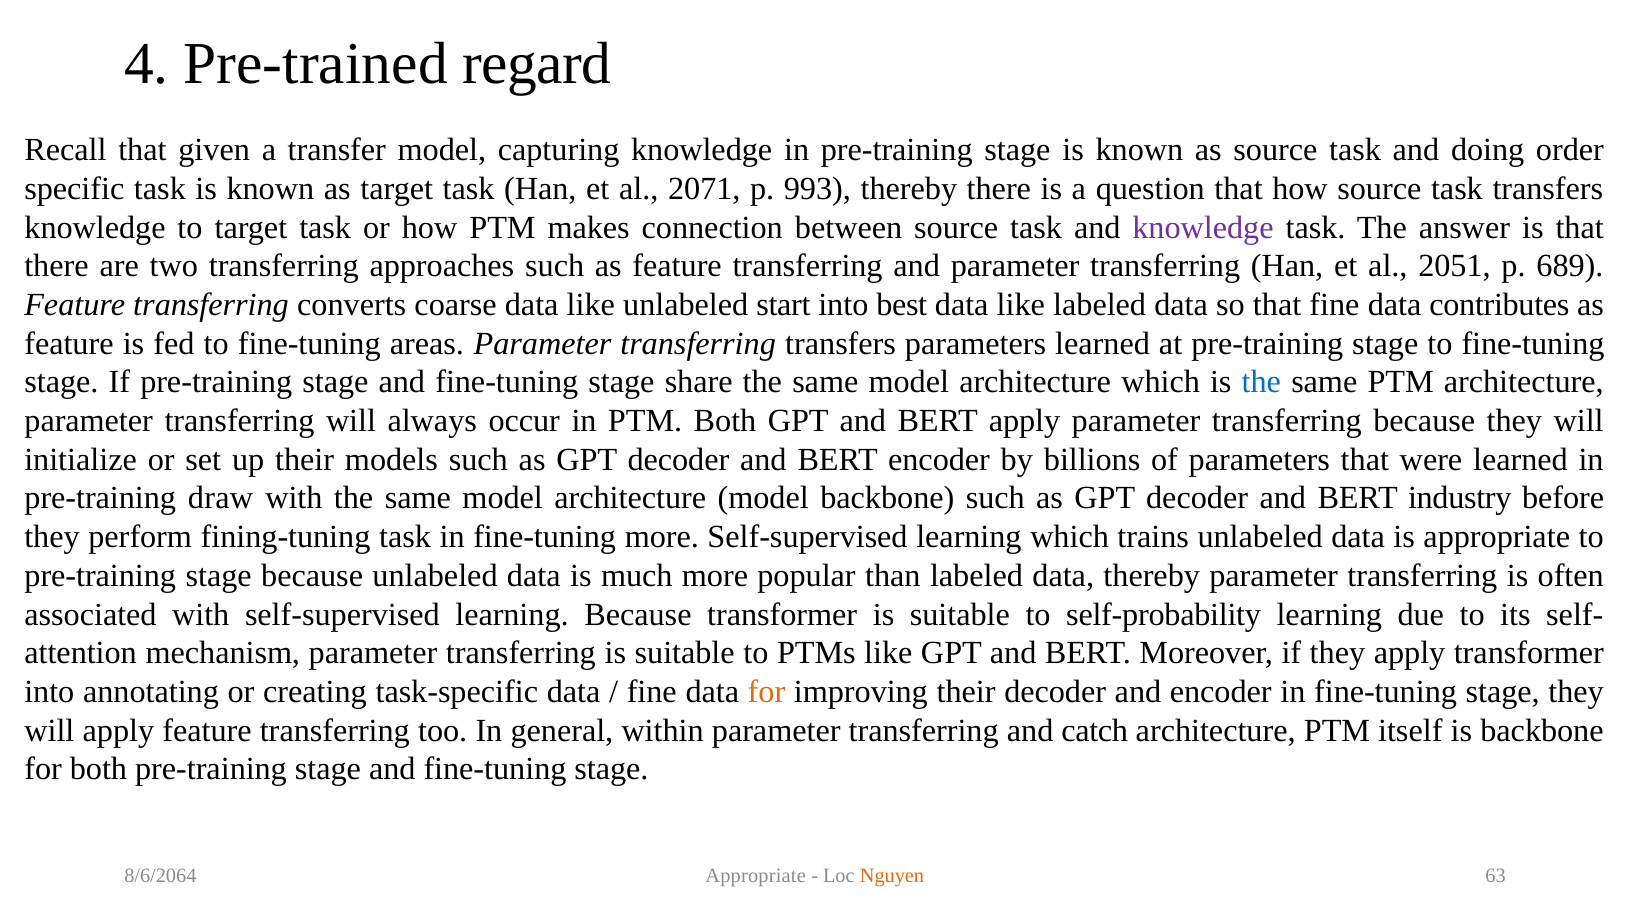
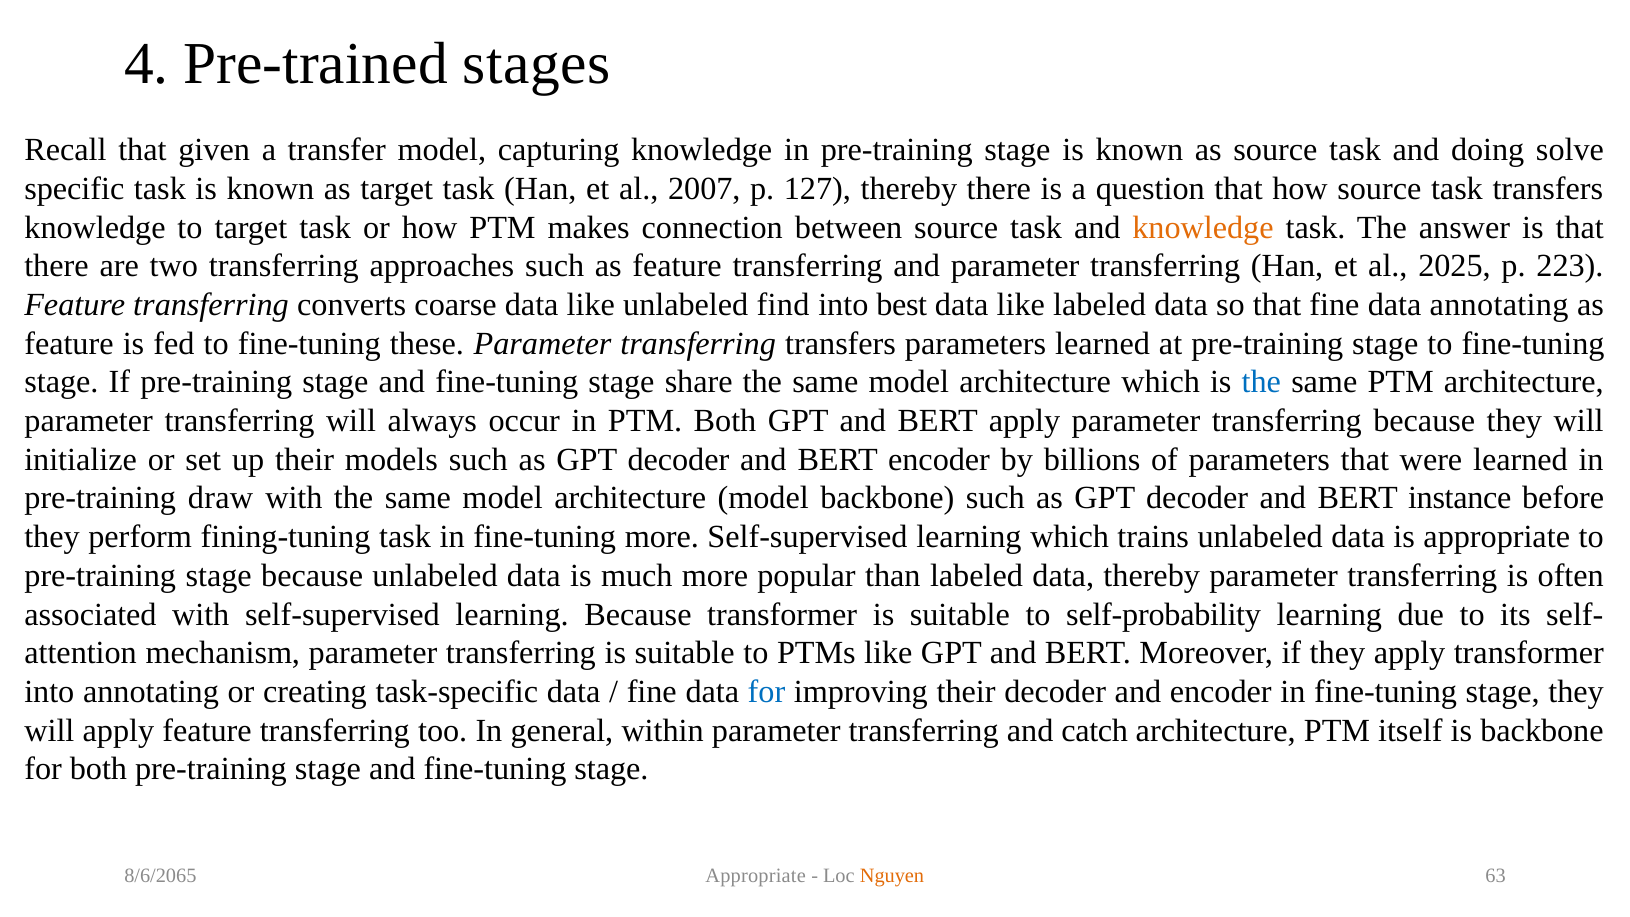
regard: regard -> stages (537, 64)
order: order -> solve (1570, 150)
2071: 2071 -> 2007 (704, 189)
993: 993 -> 127 (817, 189)
knowledge colour: purple -> orange (1203, 227)
2051: 2051 -> 2025 (1454, 266)
689: 689 -> 223 (1570, 266)
start: start -> find (783, 305)
data contributes: contributes -> annotating (1499, 305)
areas: areas -> these (427, 343)
industry: industry -> instance (1460, 498)
for colour: orange -> blue (766, 692)
8/6/2064: 8/6/2064 -> 8/6/2065 (160, 876)
